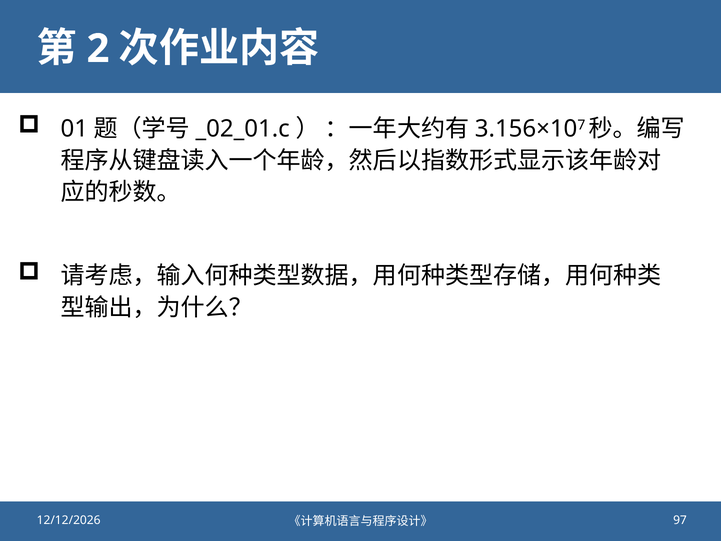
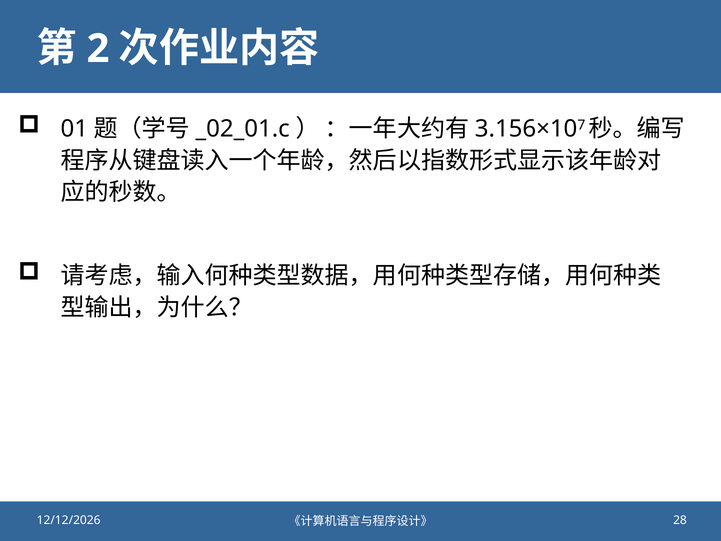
97: 97 -> 28 (680, 520)
